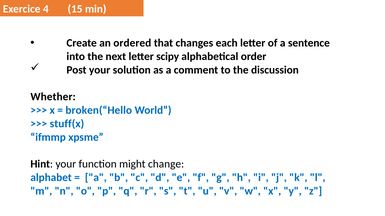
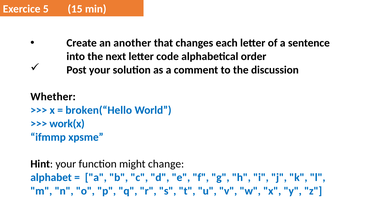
4: 4 -> 5 (46, 9)
ordered: ordered -> another (132, 43)
scipy: scipy -> code (168, 57)
stuff(x: stuff(x -> work(x (67, 124)
